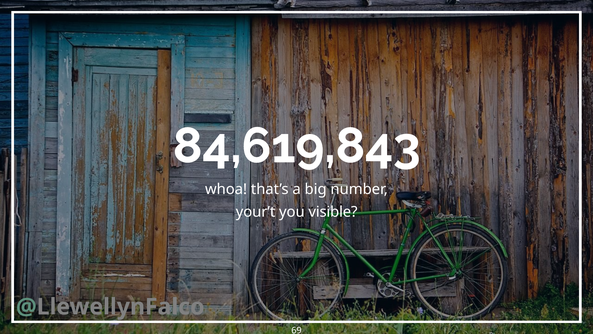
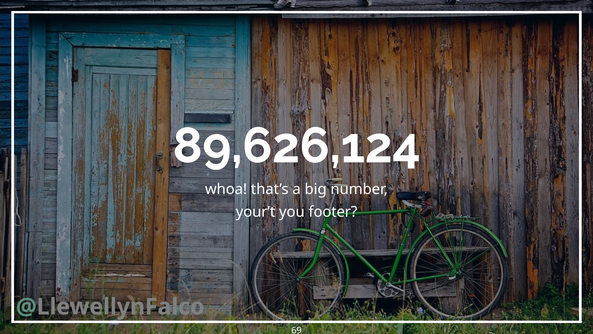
84,619,843: 84,619,843 -> 89,626,124 (297, 146)
visible: visible -> footer (333, 212)
